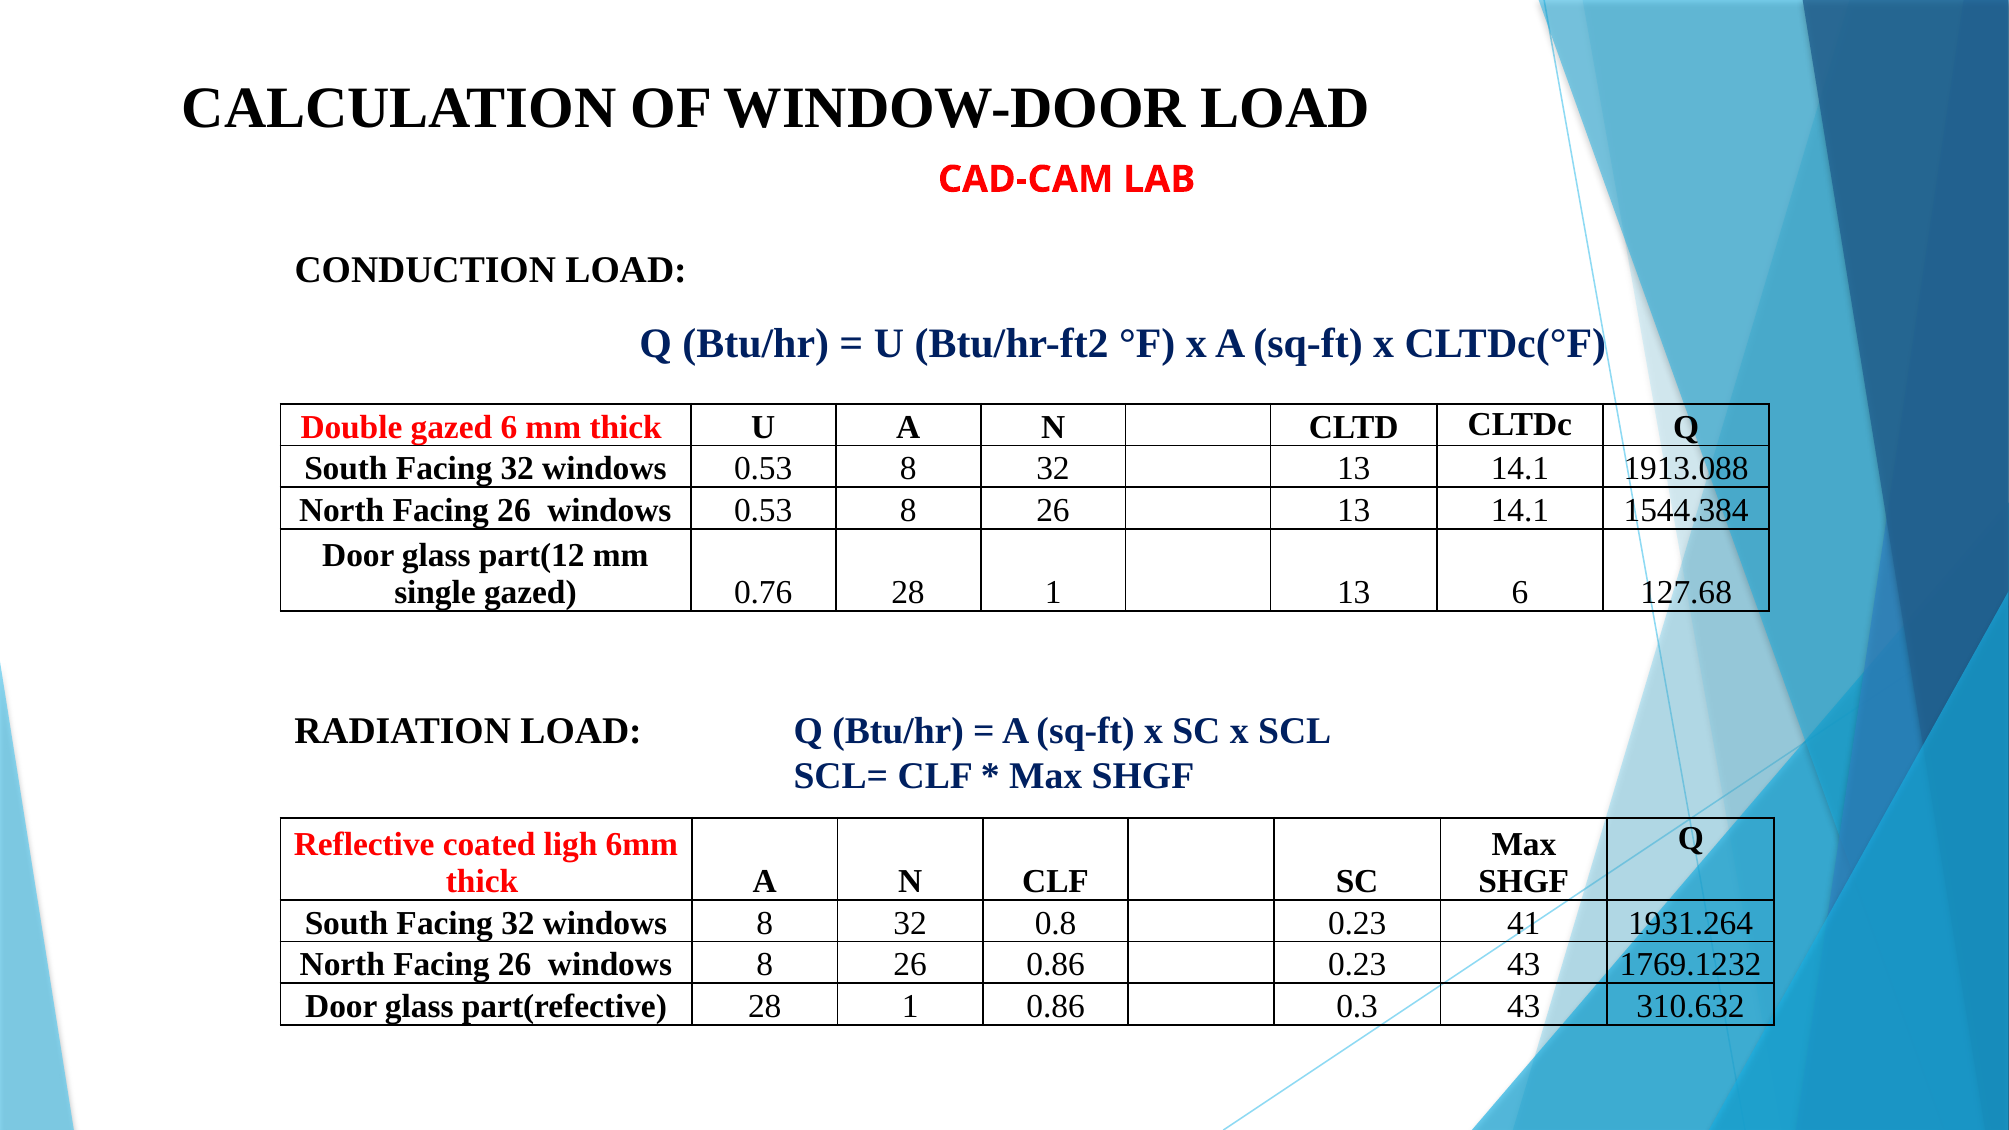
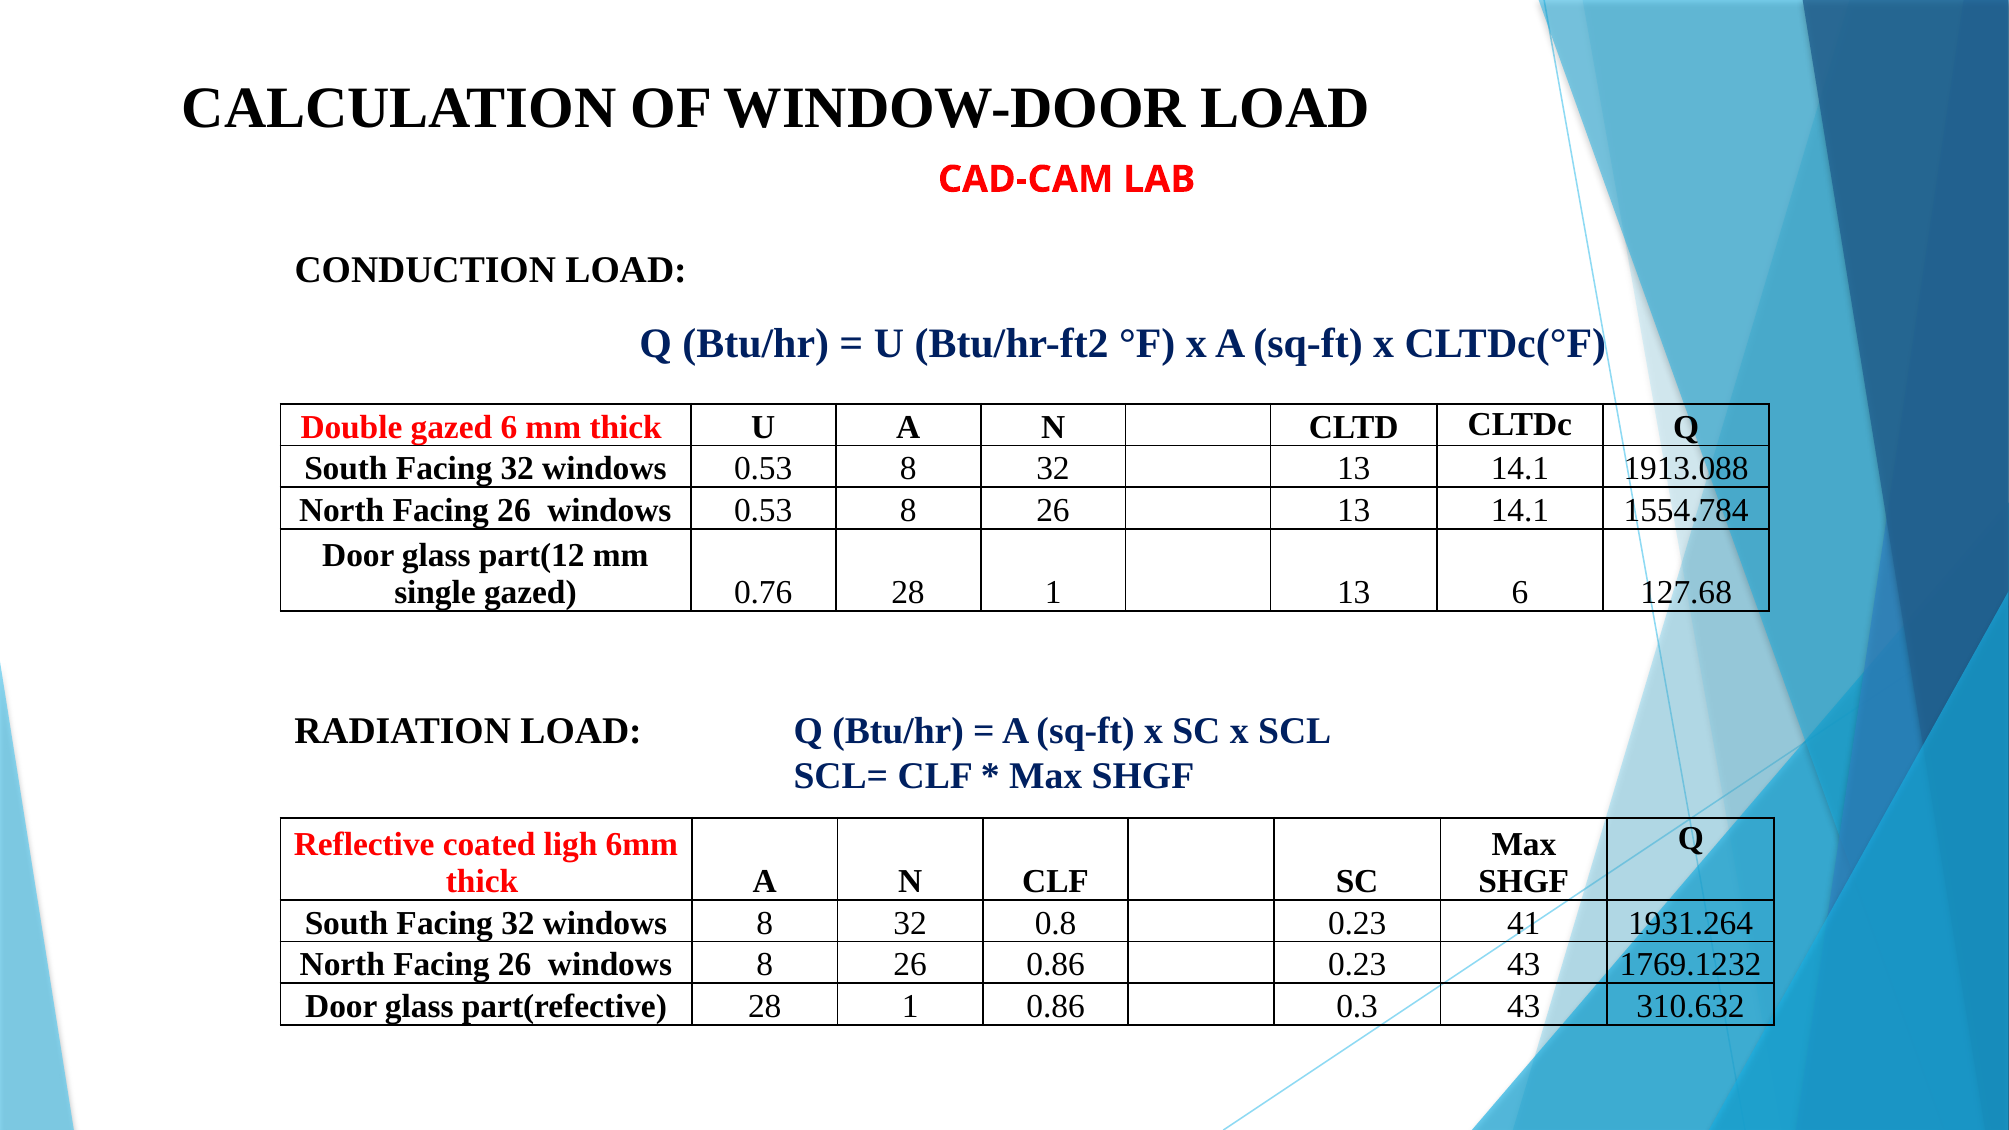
1544.384: 1544.384 -> 1554.784 (1686, 511)
